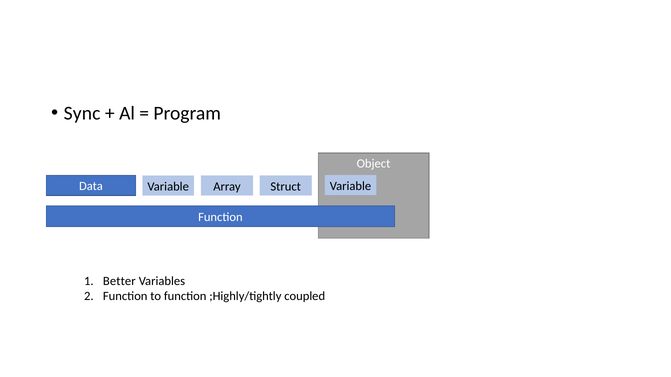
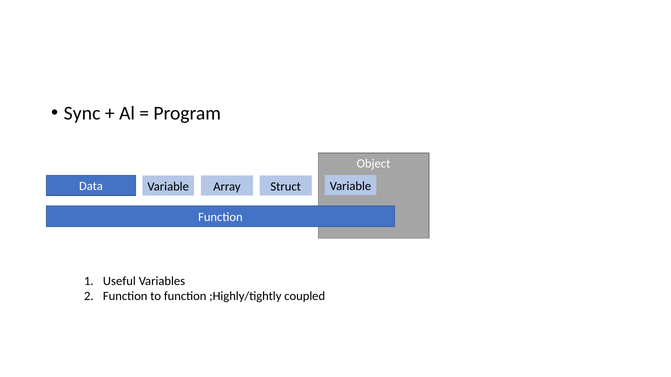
Better: Better -> Useful (119, 282)
